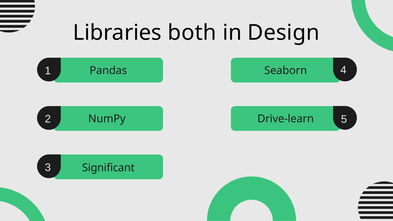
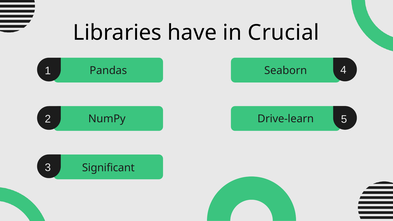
both: both -> have (192, 33)
Design: Design -> Crucial (284, 33)
